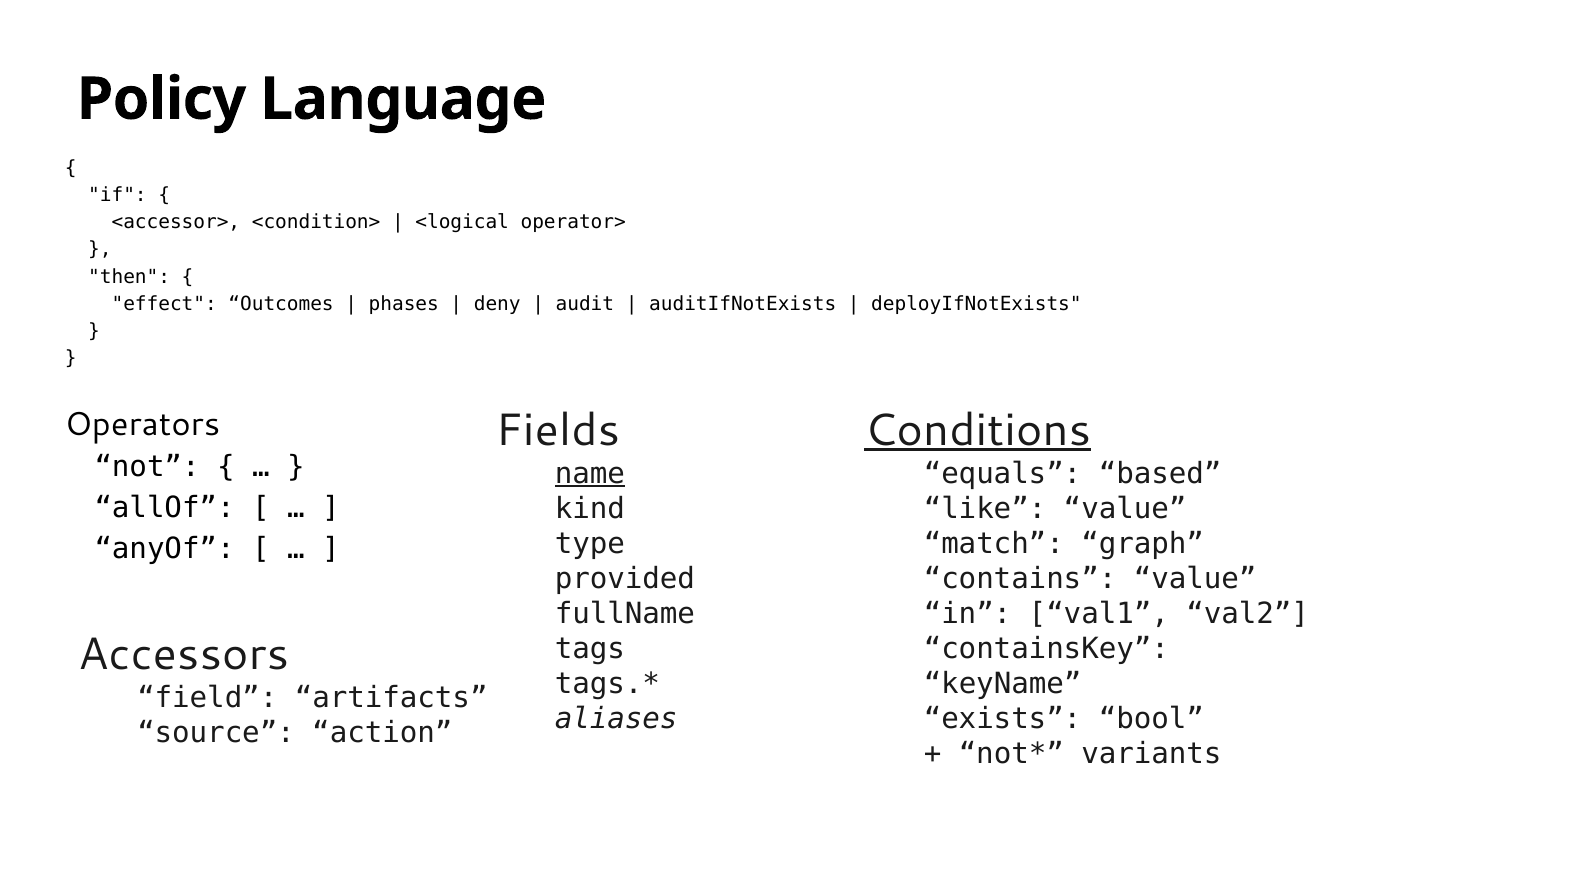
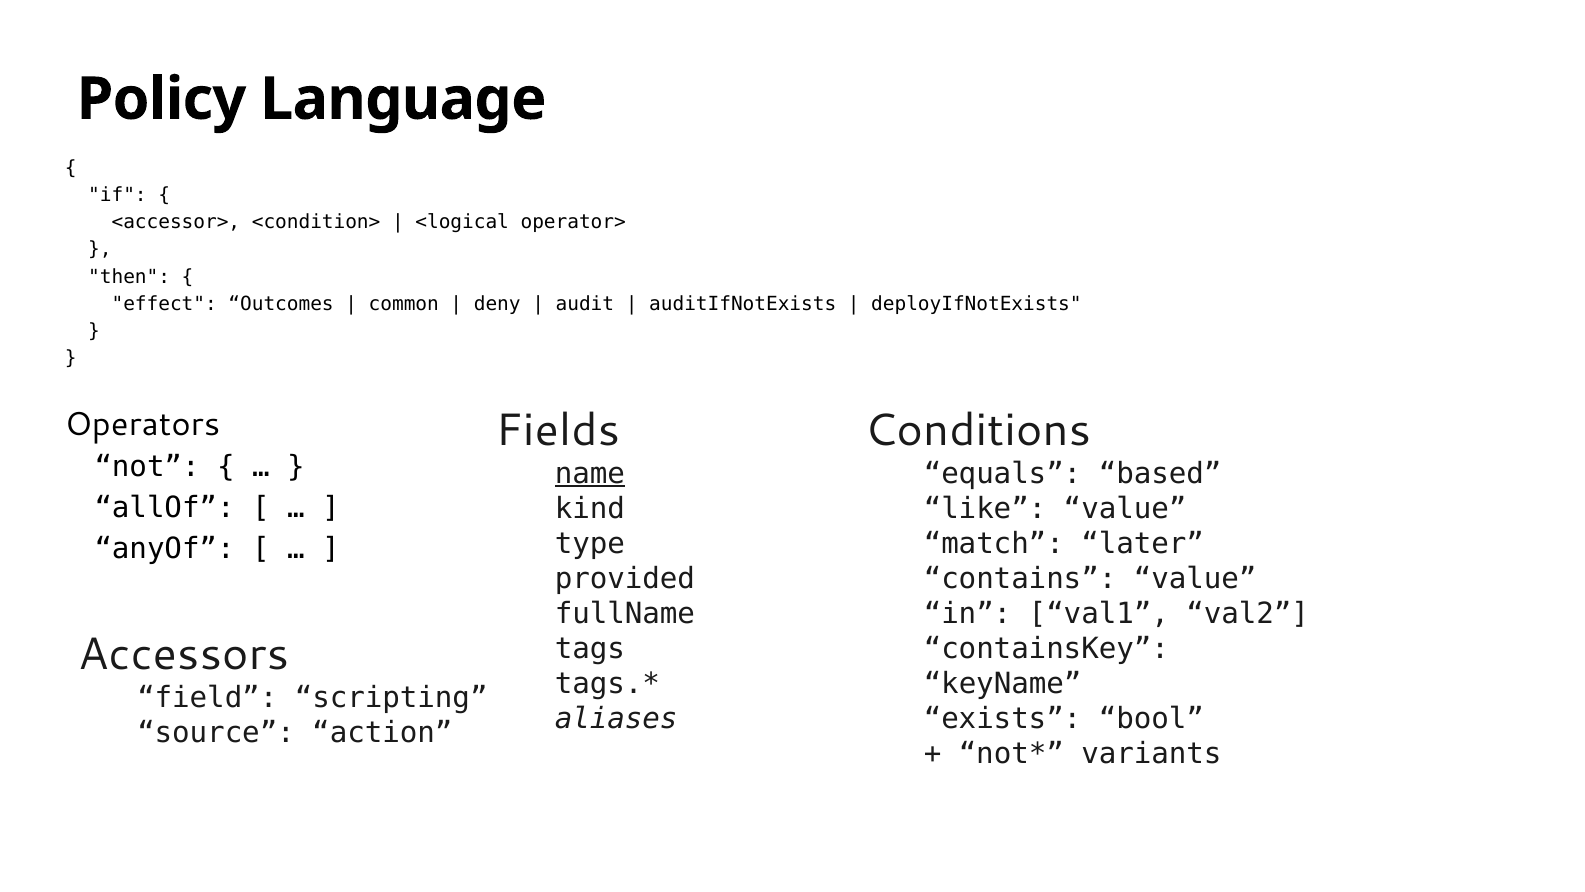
phases: phases -> common (404, 304)
Conditions underline: present -> none (978, 430)
graph: graph -> later (1143, 544)
artifacts: artifacts -> scripting (391, 698)
